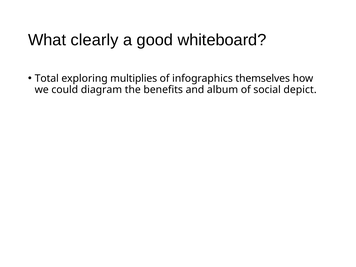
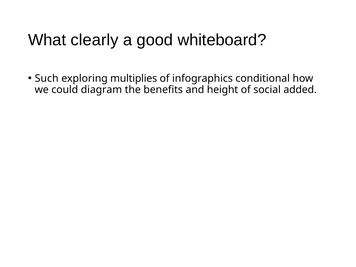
Total: Total -> Such (47, 78)
themselves: themselves -> conditional (263, 78)
album: album -> height (223, 90)
depict: depict -> added (300, 90)
